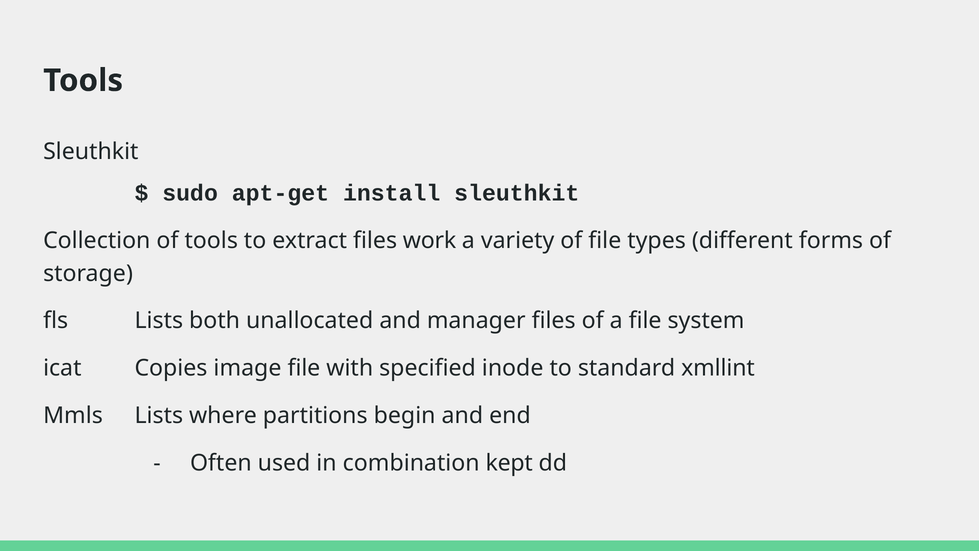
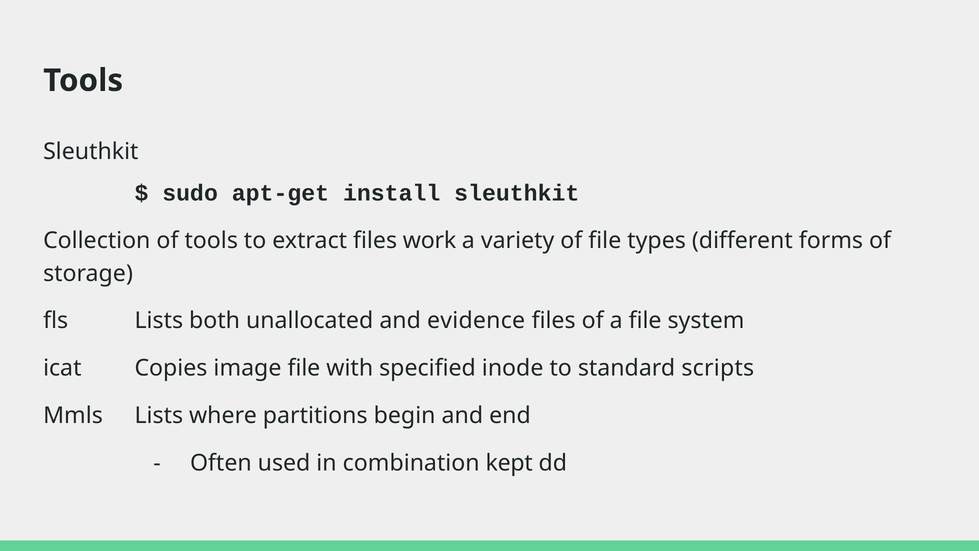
manager: manager -> evidence (476, 321)
xmllint: xmllint -> scripts (718, 368)
